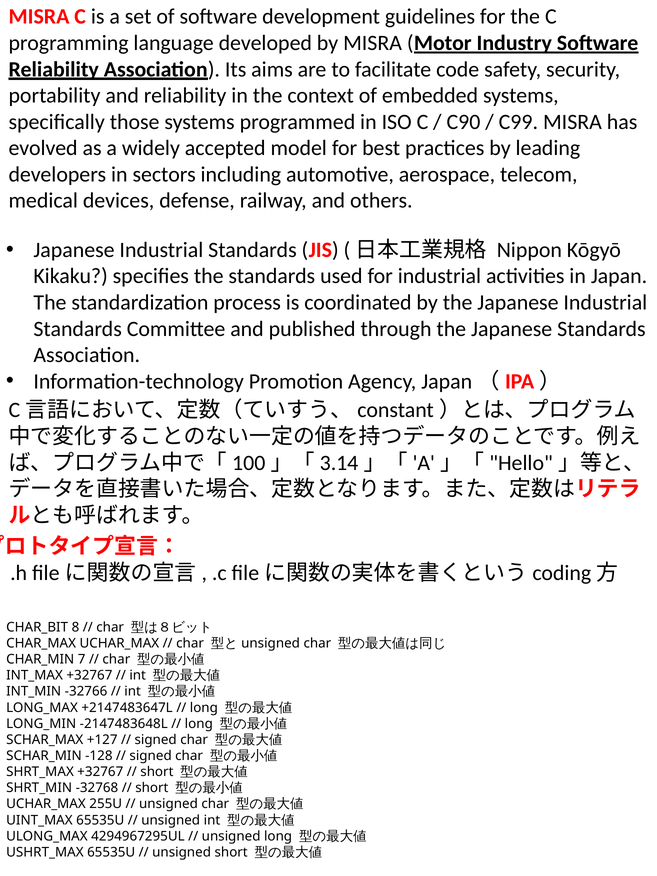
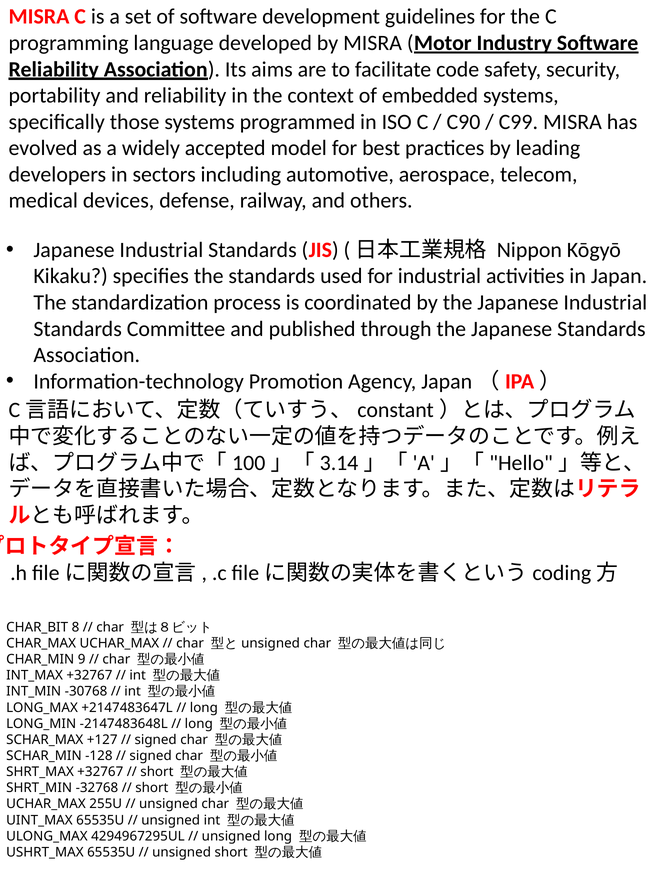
7: 7 -> 9 (82, 659)
-32766: -32766 -> -30768 (86, 692)
